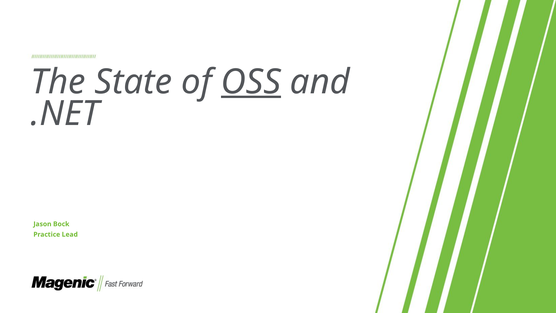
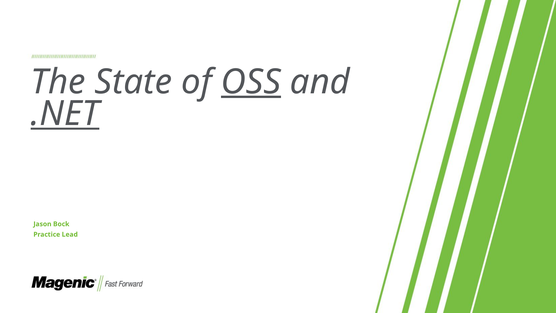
.NET underline: none -> present (65, 114)
